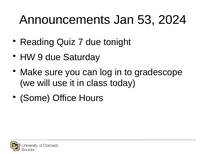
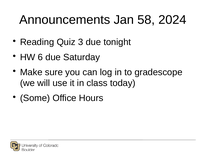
53: 53 -> 58 (146, 20)
7: 7 -> 3 (81, 42)
9: 9 -> 6 (40, 57)
